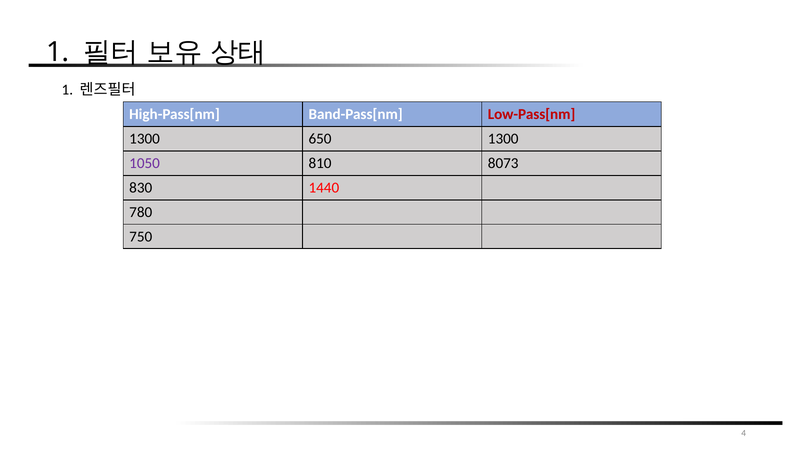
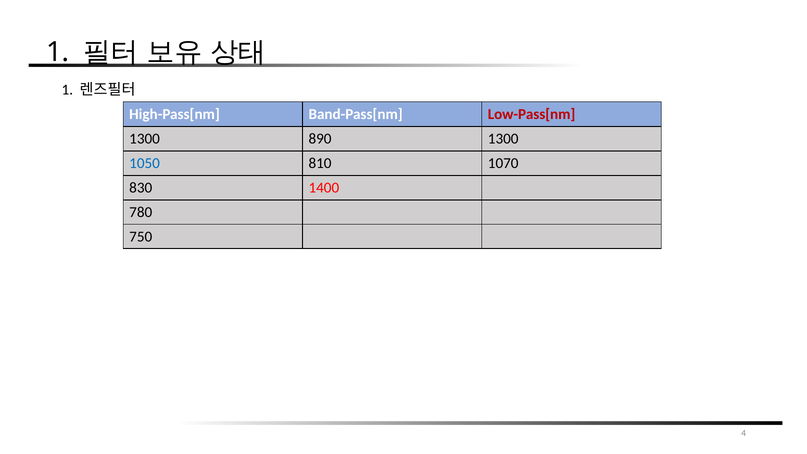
650: 650 -> 890 (320, 139)
1050 colour: purple -> blue (145, 163)
8073: 8073 -> 1070 (503, 163)
1440: 1440 -> 1400 (324, 188)
